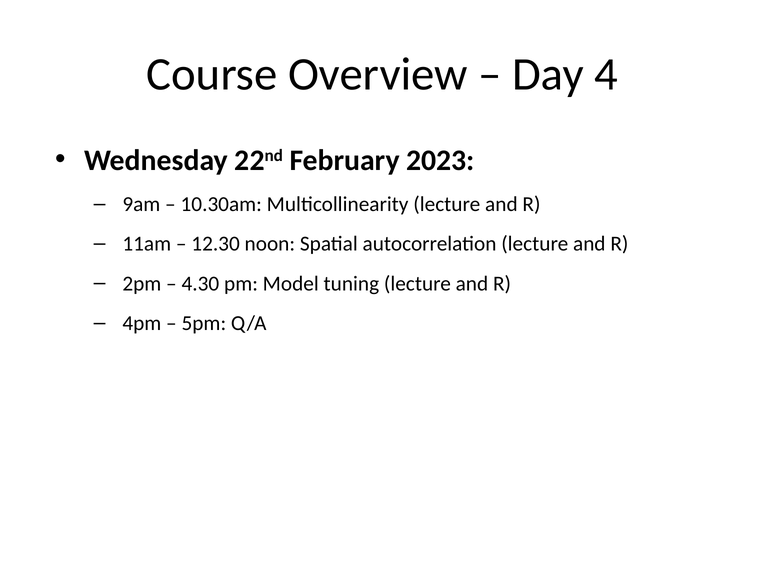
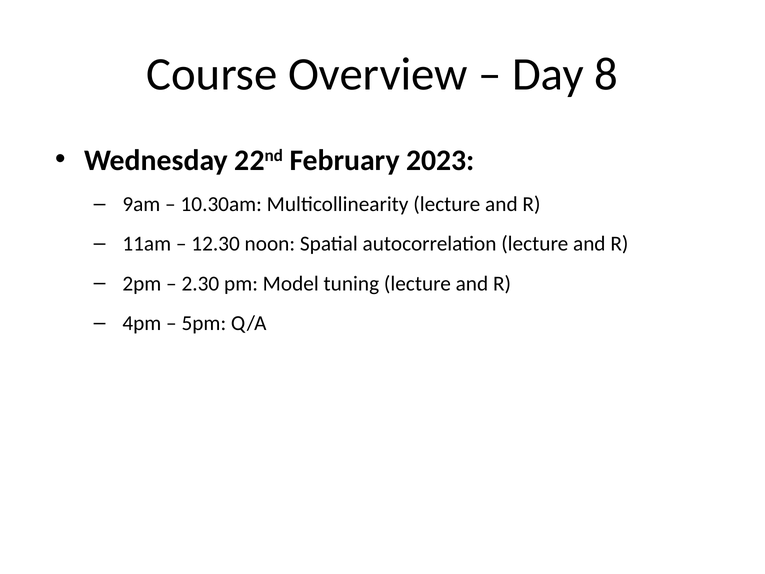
4: 4 -> 8 (606, 74)
4.30: 4.30 -> 2.30 (200, 283)
